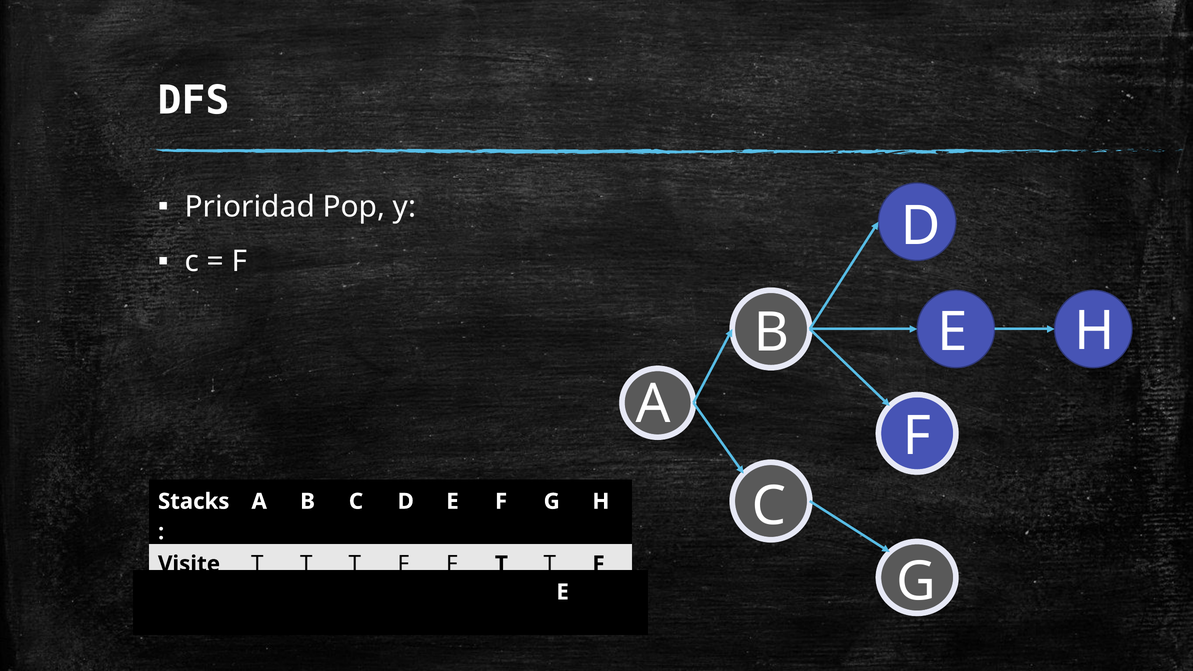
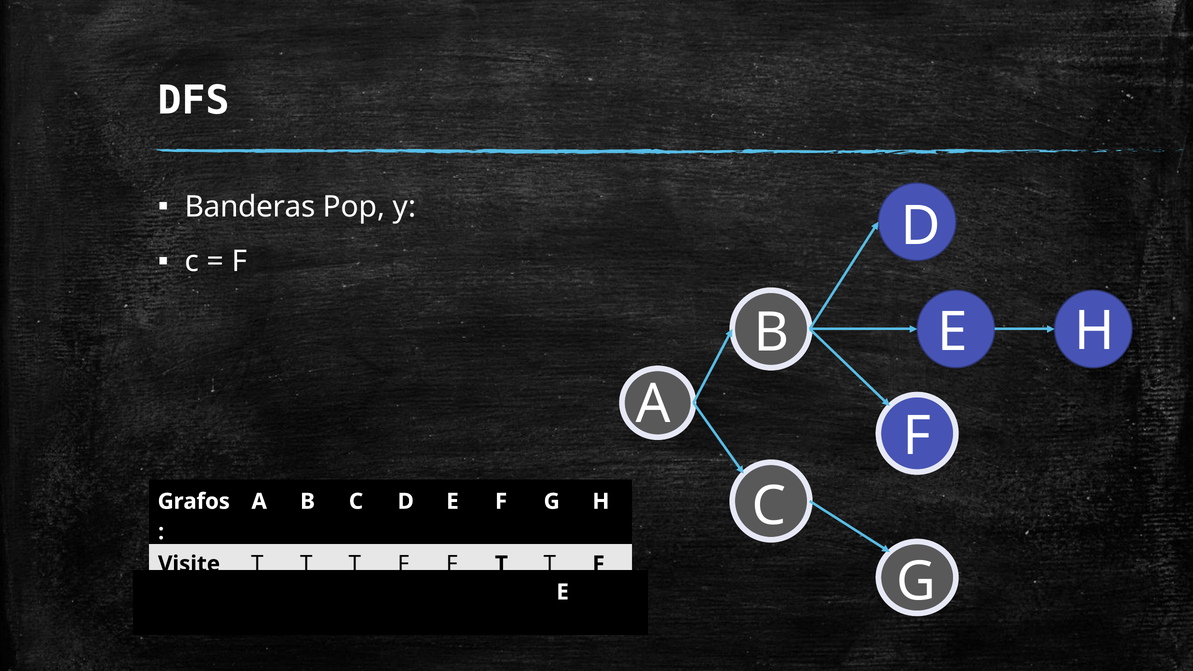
Prioridad: Prioridad -> Banderas (250, 207)
Stacks: Stacks -> Grafos (194, 502)
